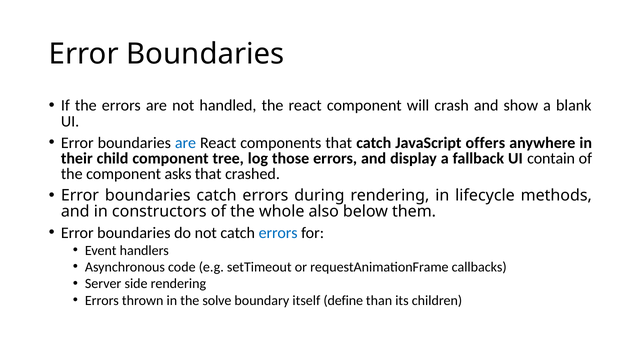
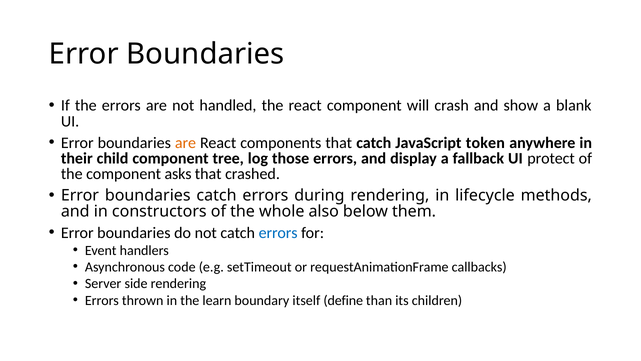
are colour: blue -> orange (186, 143)
offers: offers -> token (485, 143)
contain: contain -> protect (551, 158)
solve: solve -> learn (217, 300)
